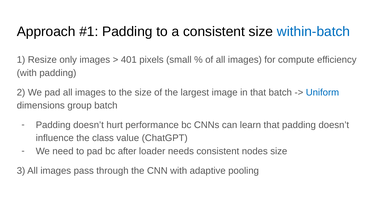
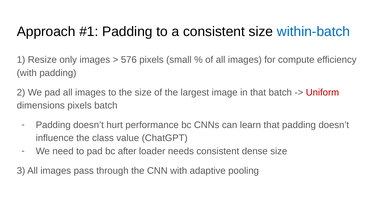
401: 401 -> 576 (129, 60)
Uniform colour: blue -> red (322, 92)
dimensions group: group -> pixels (80, 105)
nodes: nodes -> dense (255, 151)
